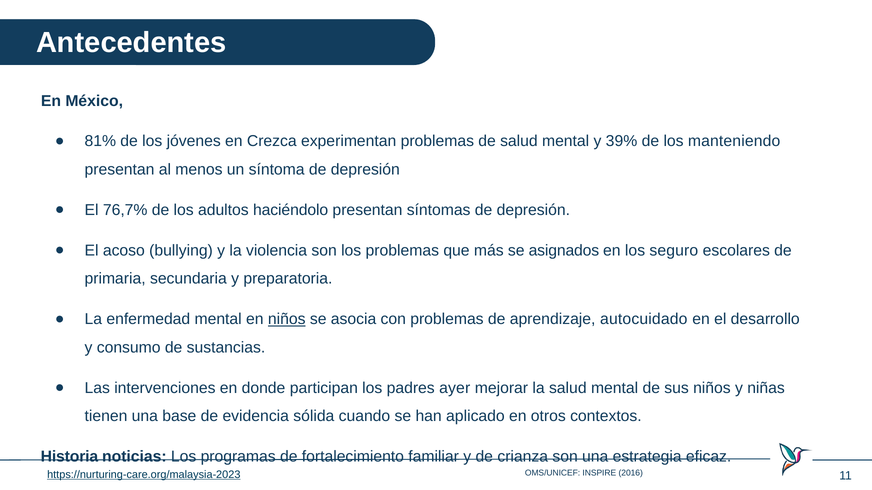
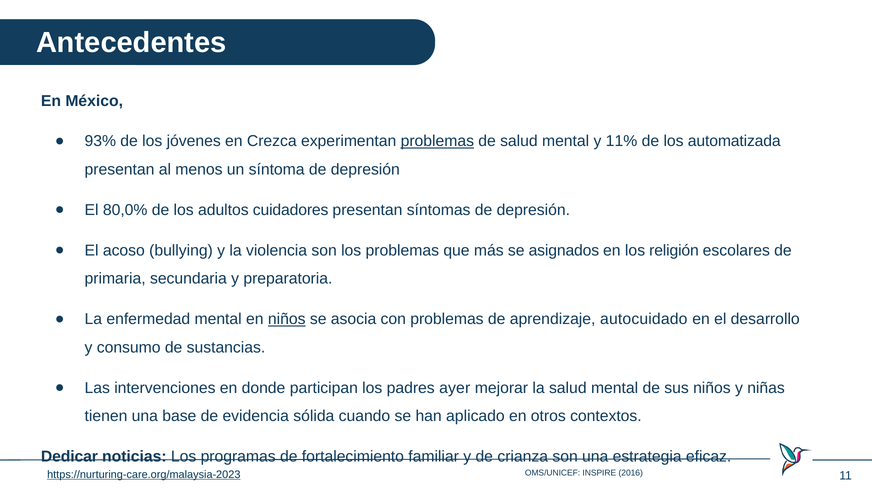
81%: 81% -> 93% (100, 141)
problemas underline: none -> present (437, 141)
39%: 39% -> 11% (622, 141)
manteniendo: manteniendo -> automatizada (734, 141)
76,7%: 76,7% -> 80,0% (125, 210)
haciéndolo: haciéndolo -> cuidadores (291, 210)
seguro: seguro -> religión (674, 251)
Historia: Historia -> Dedicar (69, 457)
